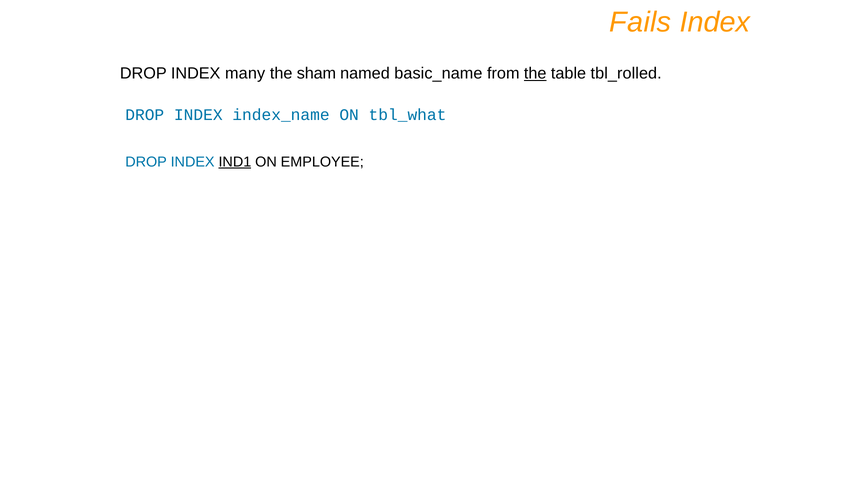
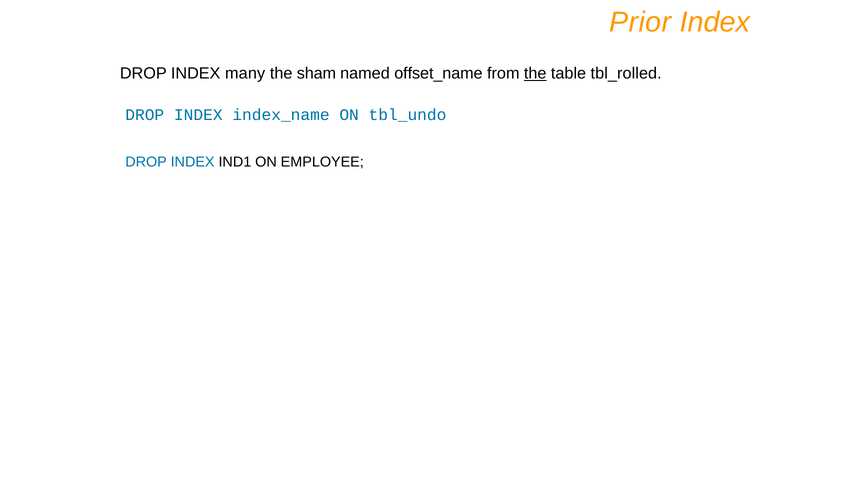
Fails: Fails -> Prior (640, 23)
basic_name: basic_name -> offset_name (438, 73)
tbl_what: tbl_what -> tbl_undo (408, 115)
IND1 underline: present -> none (235, 162)
